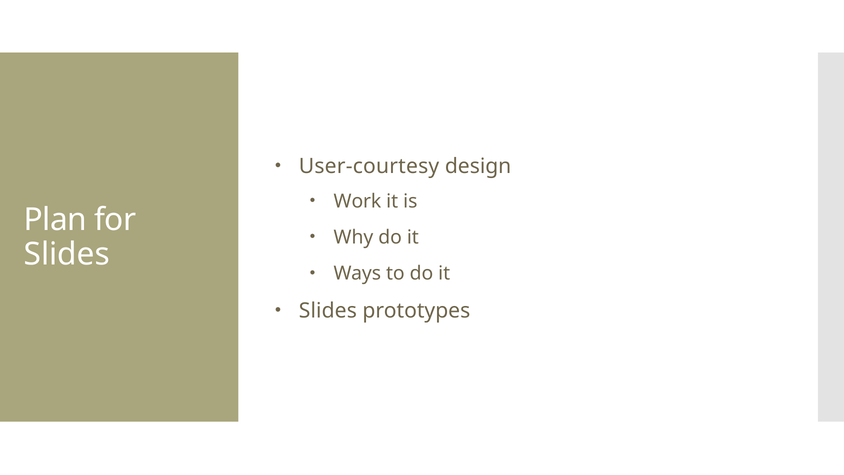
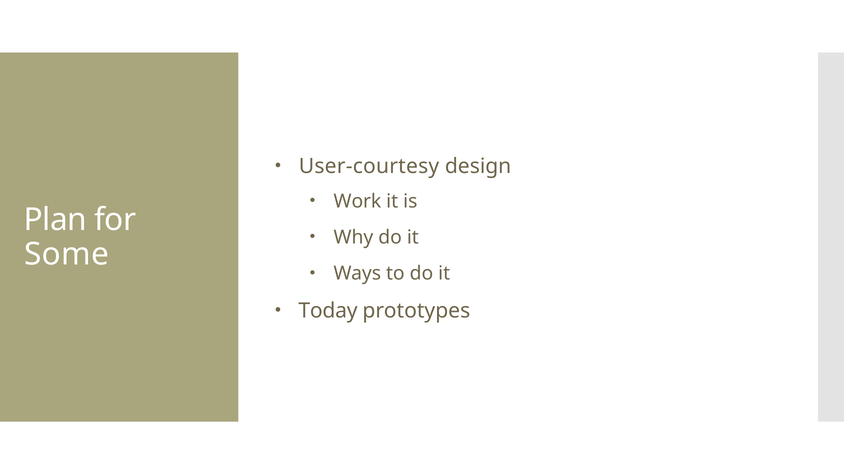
Slides: Slides -> Some (67, 254)
Slides: Slides -> Today (328, 311)
